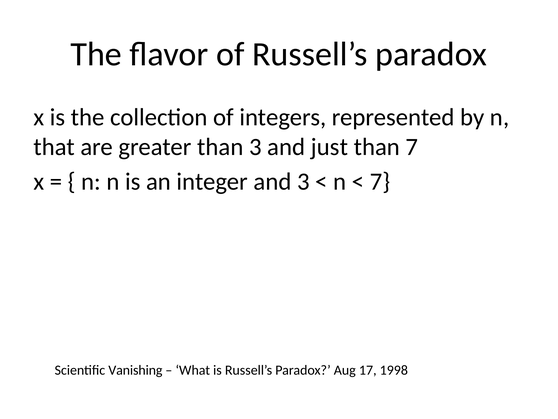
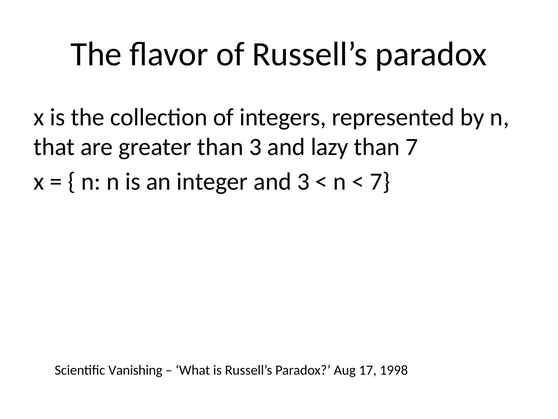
just: just -> lazy (330, 147)
